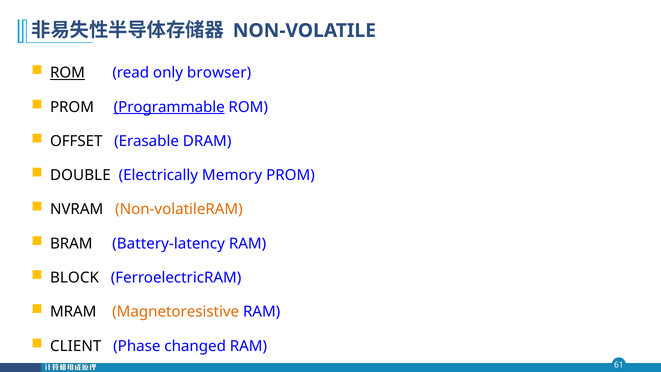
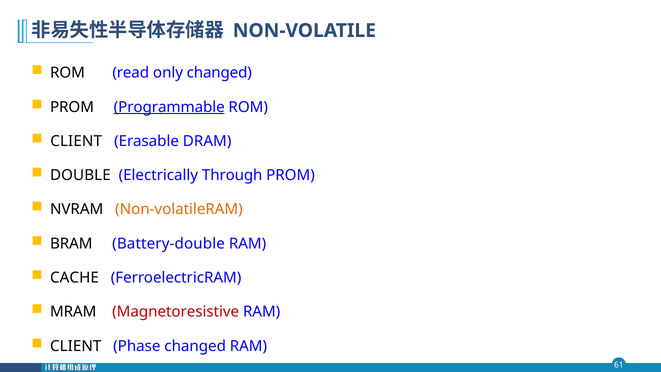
ROM underline: present -> none (67, 73)
only browser: browser -> changed (219, 73)
OFFSET: OFFSET -> CLIENT (76, 141)
Memory: Memory -> Through (232, 175)
Battery-latency: Battery-latency -> Battery-double (169, 243)
BLOCK: BLOCK -> CACHE (74, 278)
Magnetoresistive colour: orange -> red (176, 312)
